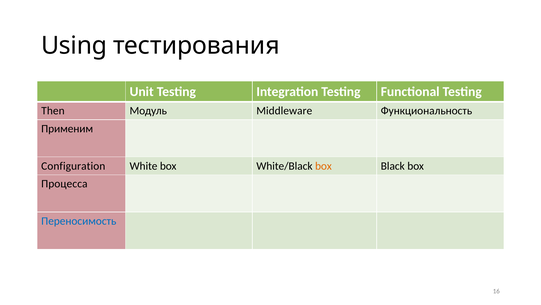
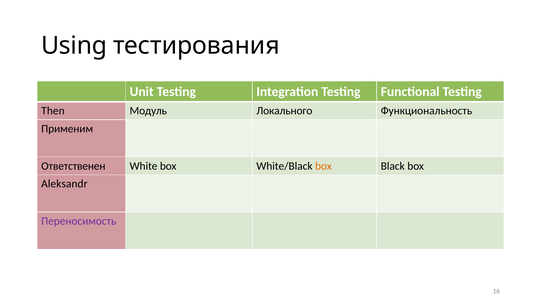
Middleware: Middleware -> Локального (284, 111)
Configuration: Configuration -> Ответственен (73, 166)
Процесса: Процесса -> Aleksandr (64, 183)
Переносимость colour: blue -> purple (79, 221)
